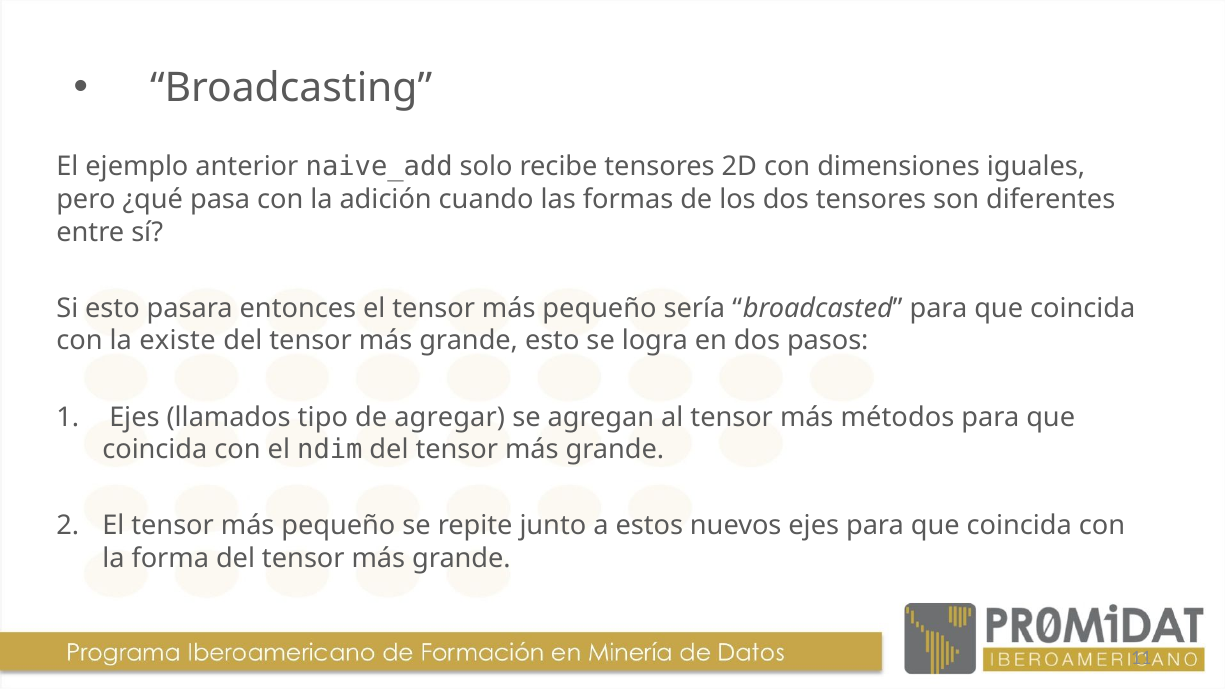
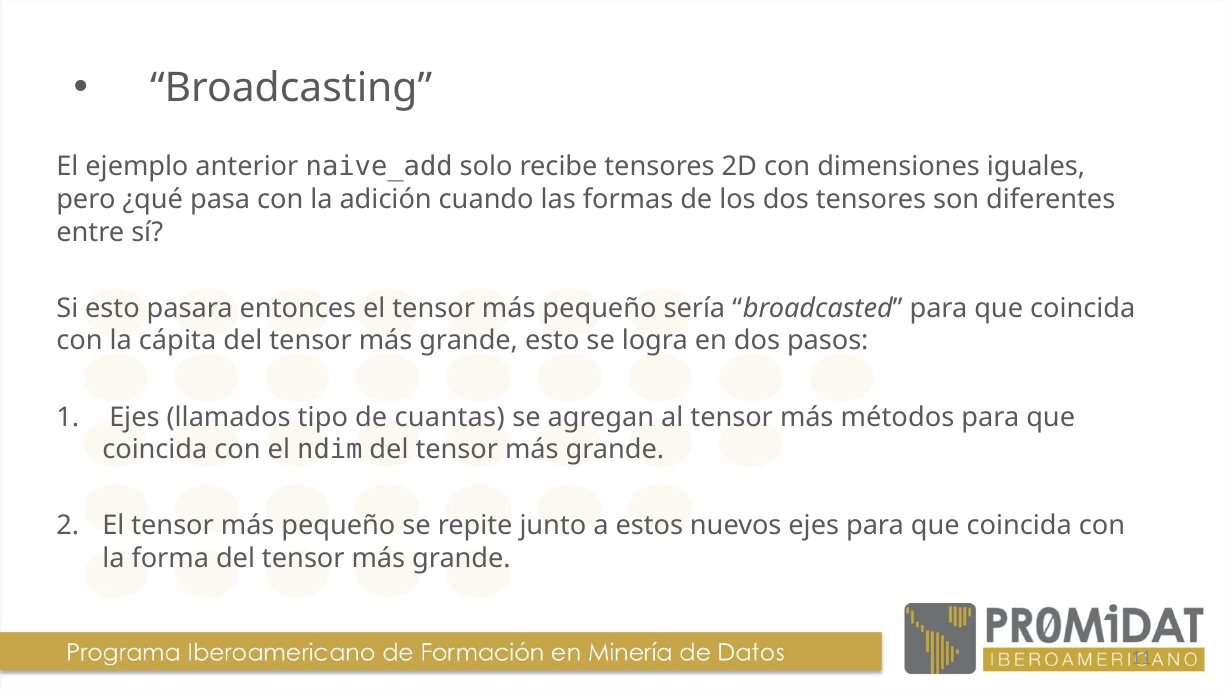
existe: existe -> cápita (178, 341)
agregar: agregar -> cuantas (450, 417)
